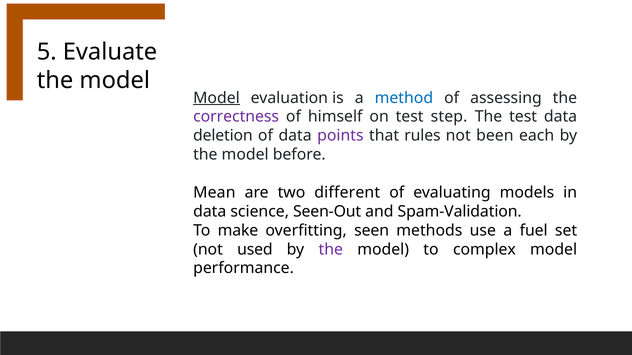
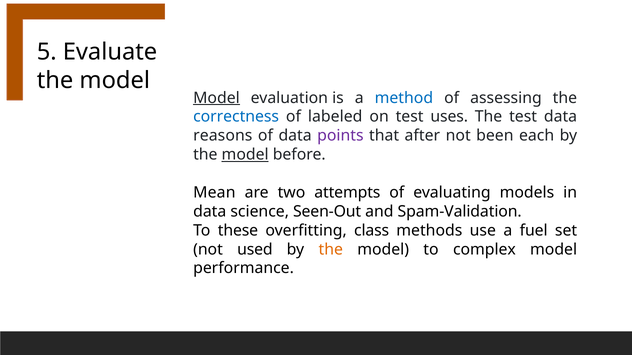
correctness colour: purple -> blue (236, 117)
himself: himself -> labeled (335, 117)
step: step -> uses (449, 117)
deletion: deletion -> reasons (223, 136)
rules: rules -> after (422, 136)
model underline: none -> present (245, 155)
different: different -> attempts (347, 193)
make: make -> these (238, 231)
seen: seen -> class (372, 231)
the colour: purple -> orange (331, 250)
